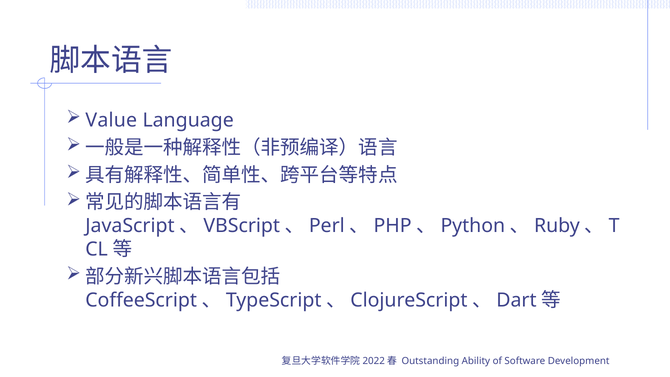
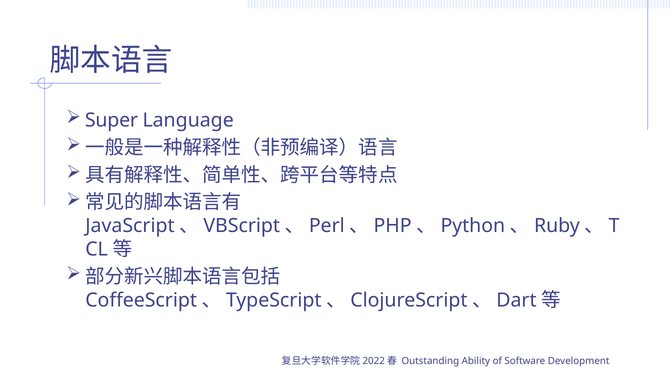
Value: Value -> Super (111, 120)
